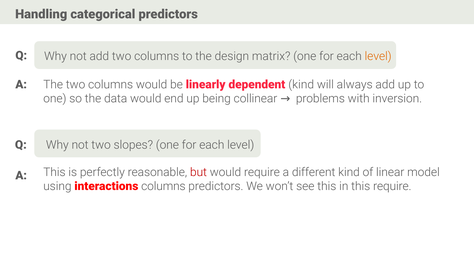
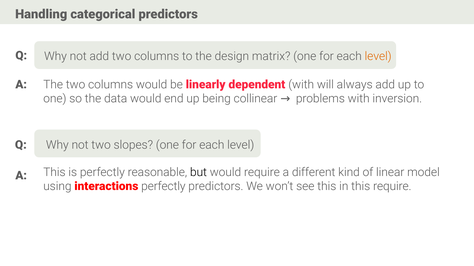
dependent kind: kind -> with (301, 85)
but colour: red -> black (199, 173)
interactions columns: columns -> perfectly (163, 187)
